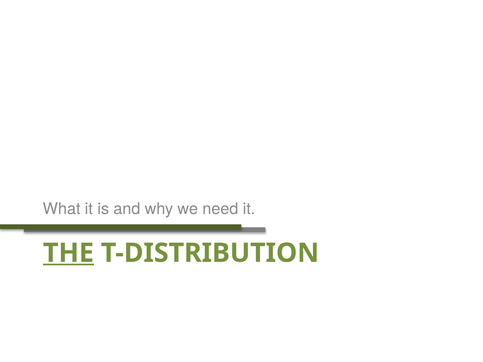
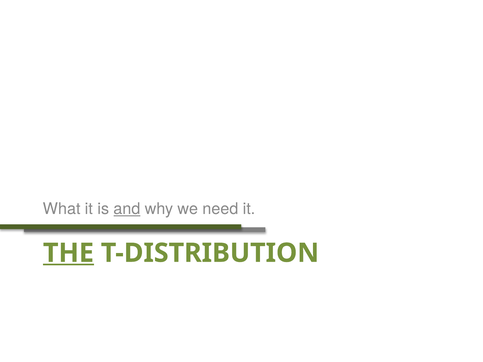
and underline: none -> present (127, 209)
